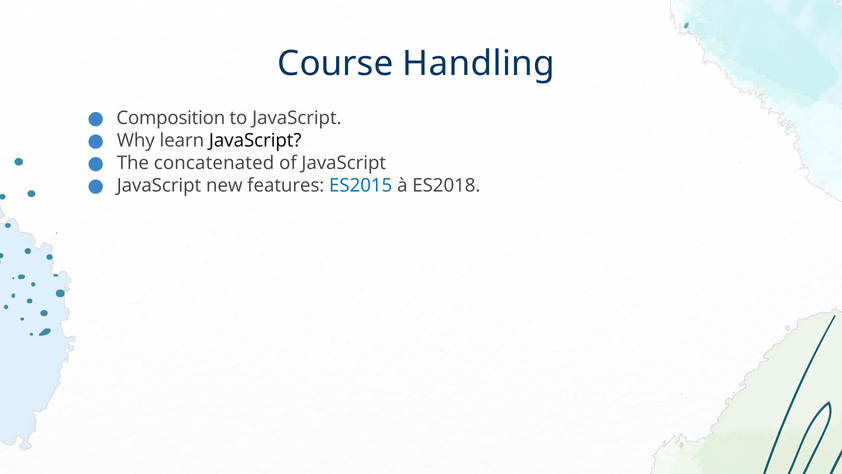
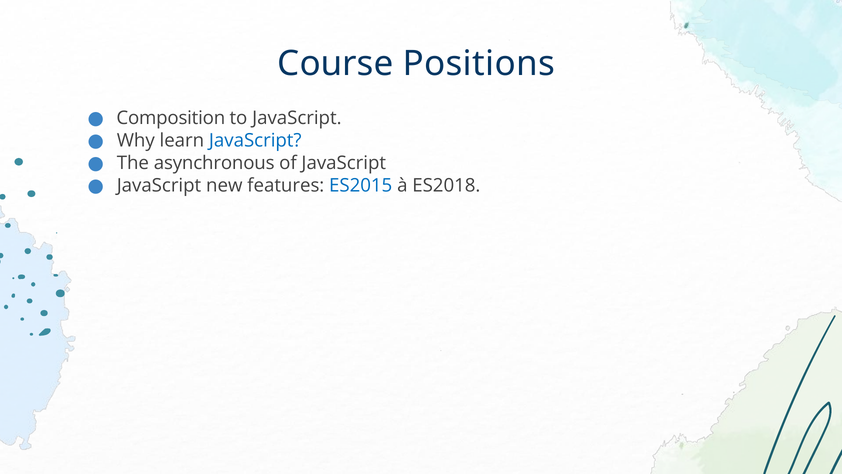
Handling: Handling -> Positions (479, 63)
JavaScript colour: black -> blue (255, 141)
concatenated: concatenated -> asynchronous (214, 163)
